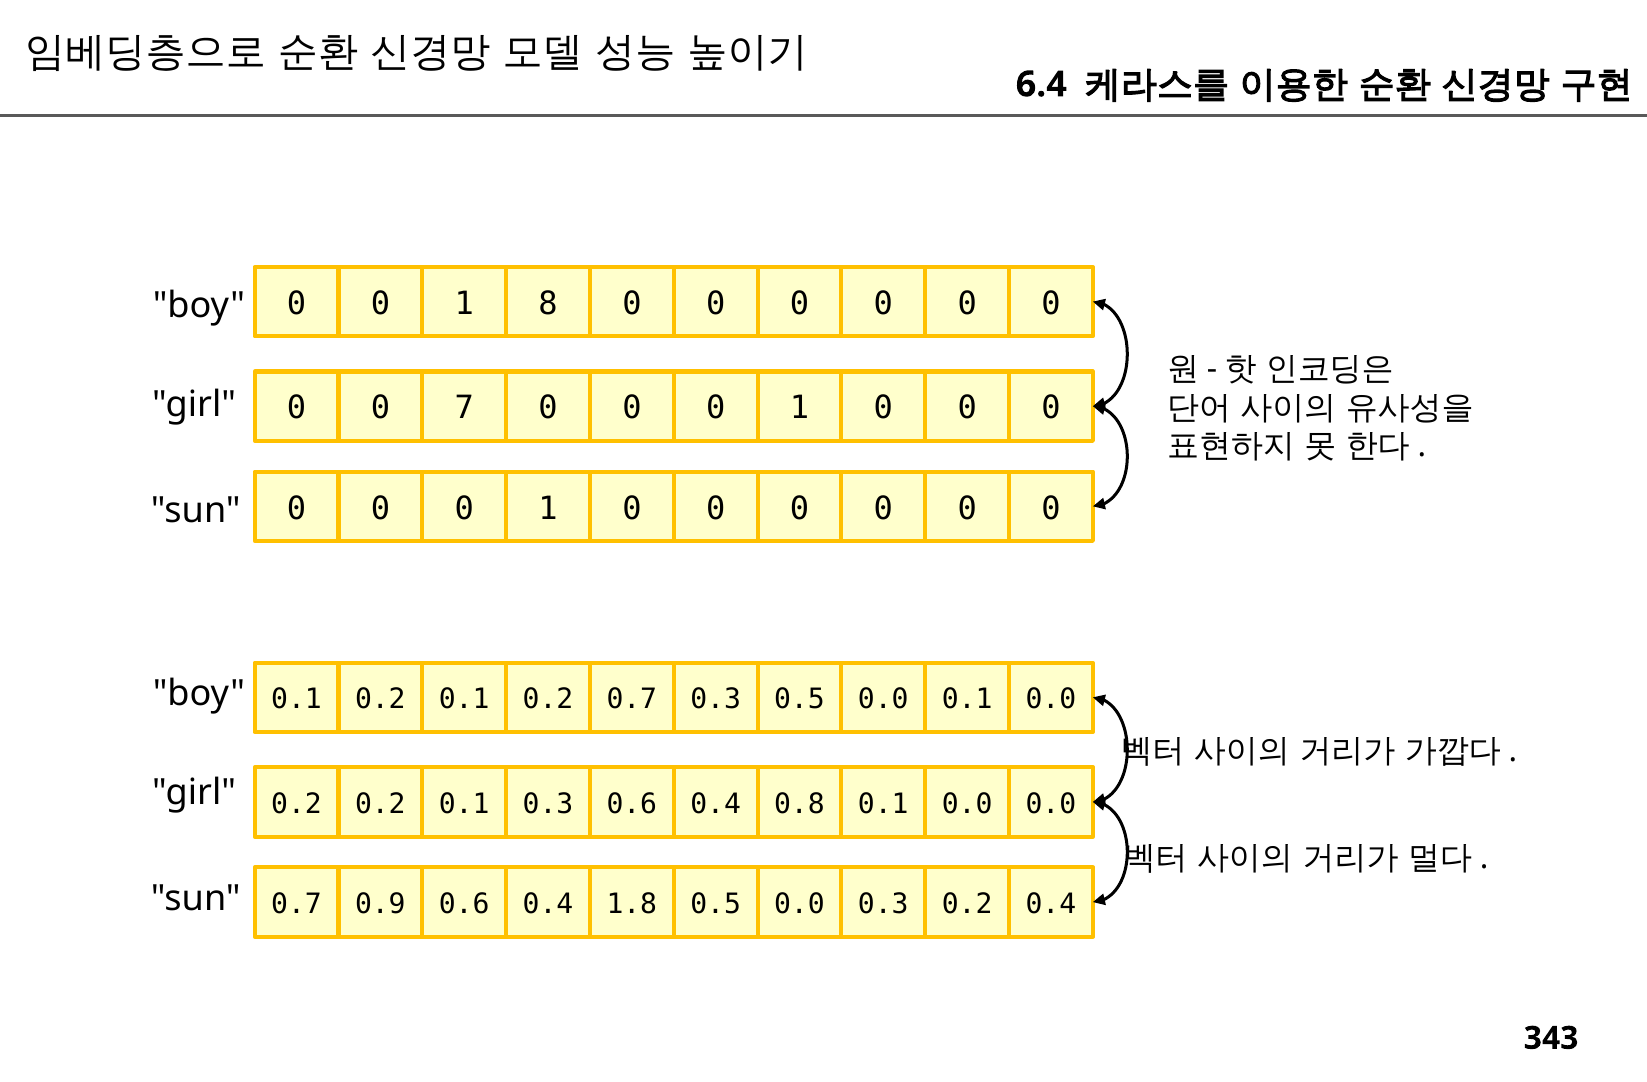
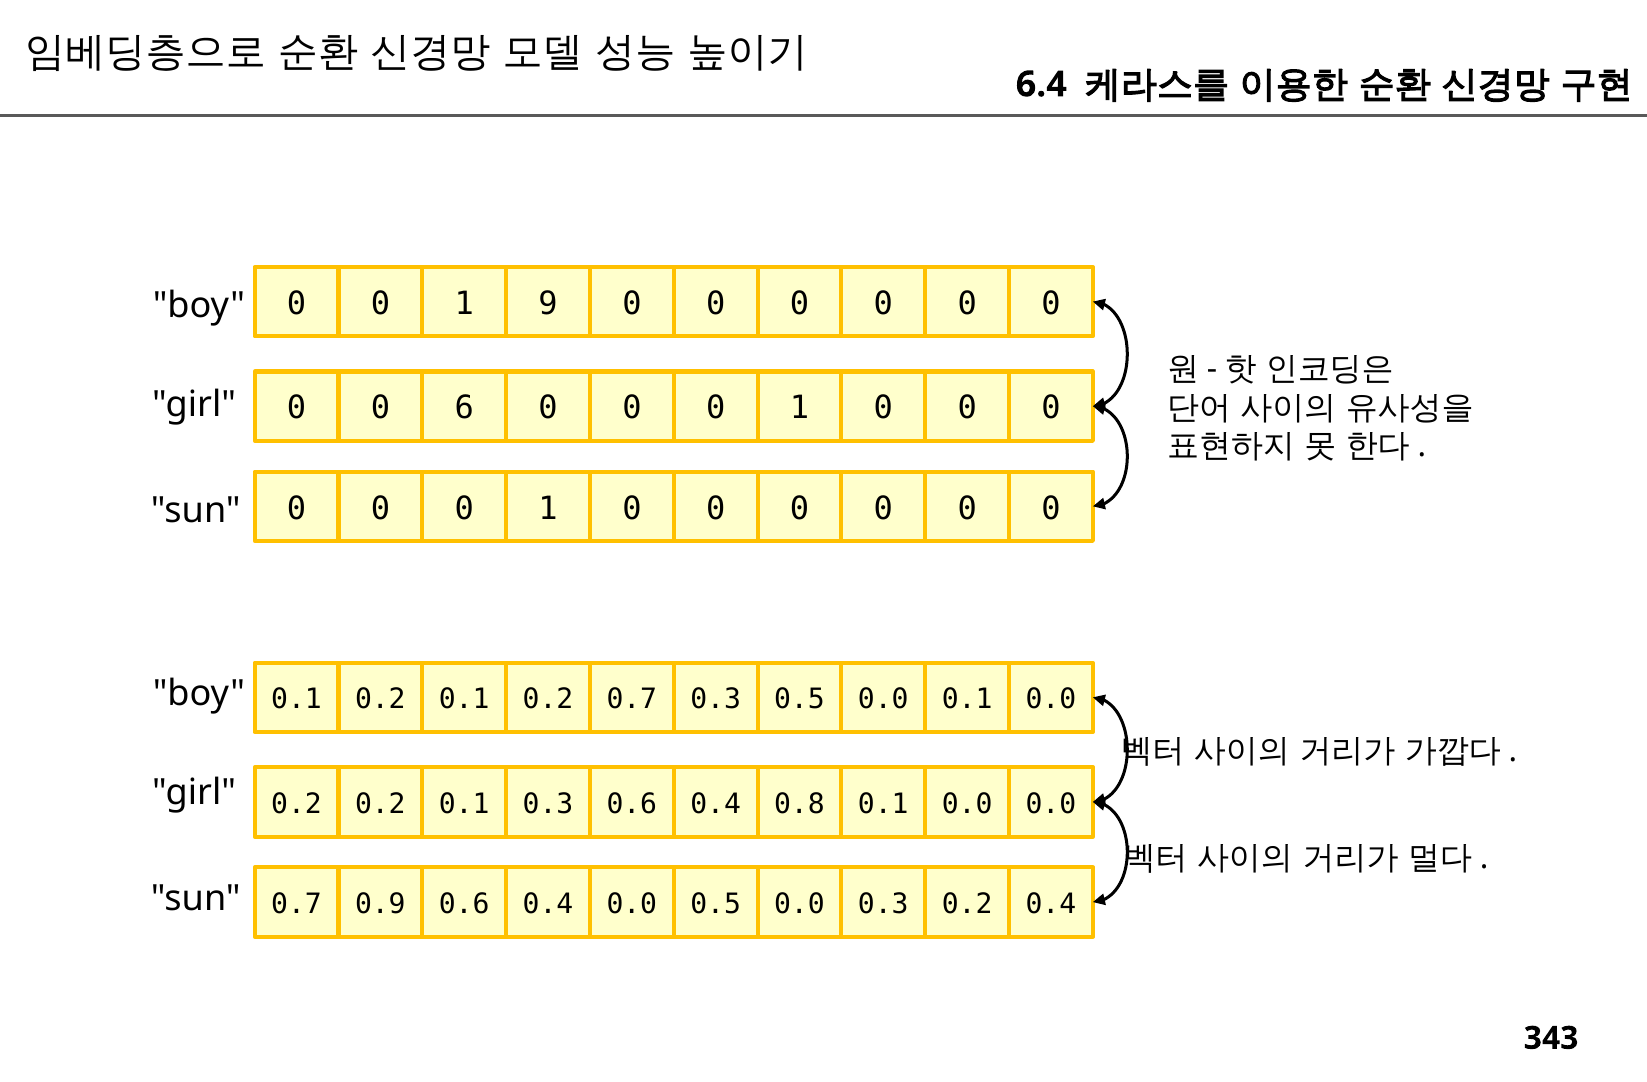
8: 8 -> 9 (548, 304)
7: 7 -> 6 (464, 408)
0.4 1.8: 1.8 -> 0.0 (632, 904)
